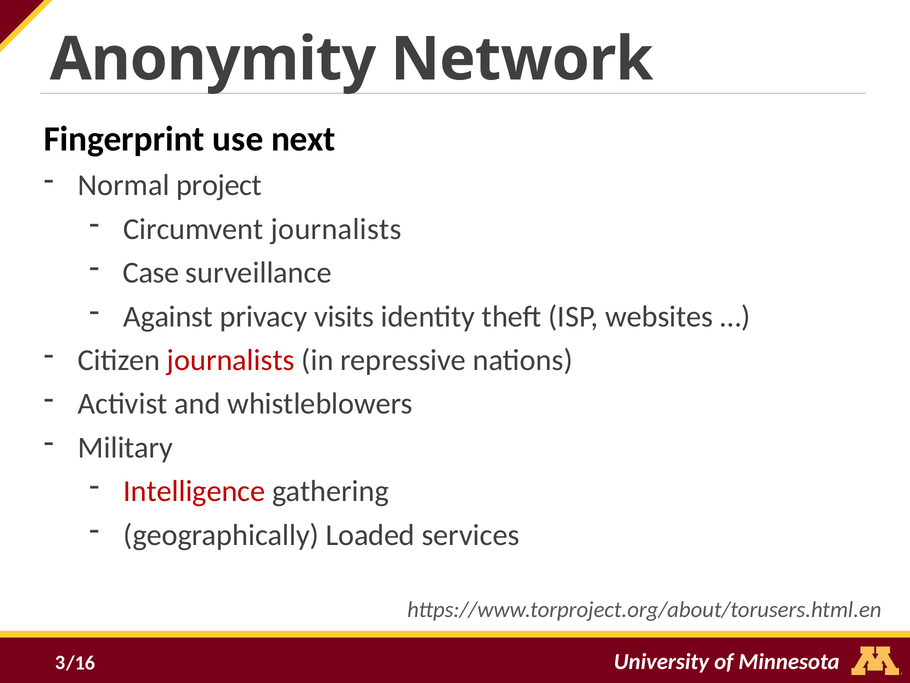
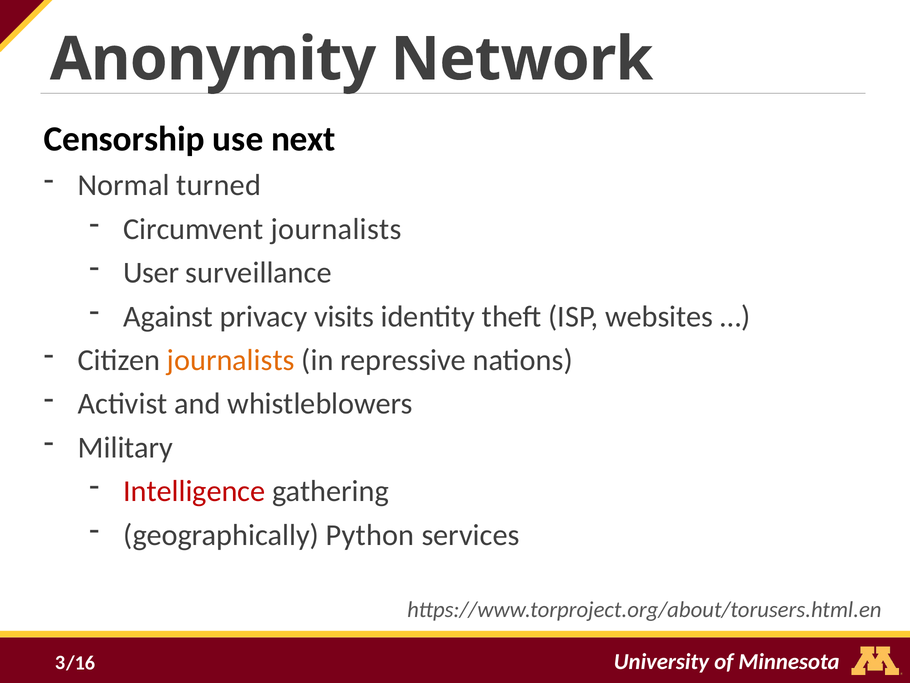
Fingerprint: Fingerprint -> Censorship (124, 139)
project: project -> turned (219, 185)
Case: Case -> User (151, 273)
journalists colour: red -> orange (231, 360)
Loaded: Loaded -> Python (370, 535)
